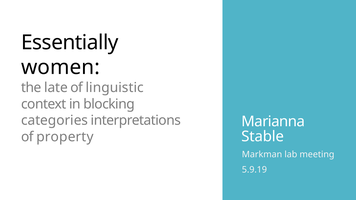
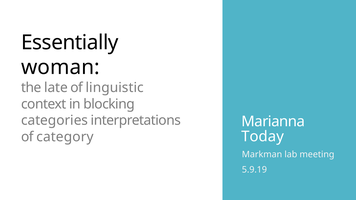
women: women -> woman (60, 67)
Stable: Stable -> Today (263, 137)
property: property -> category (65, 137)
